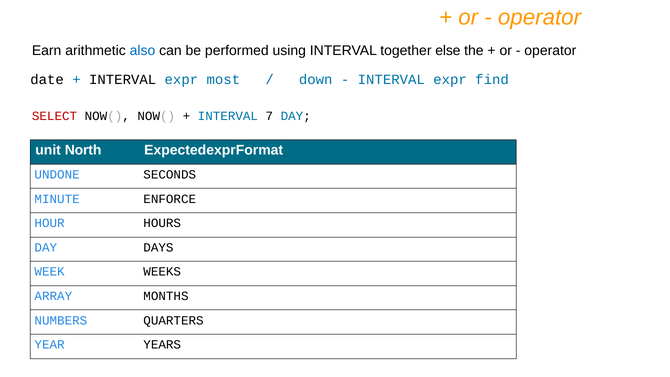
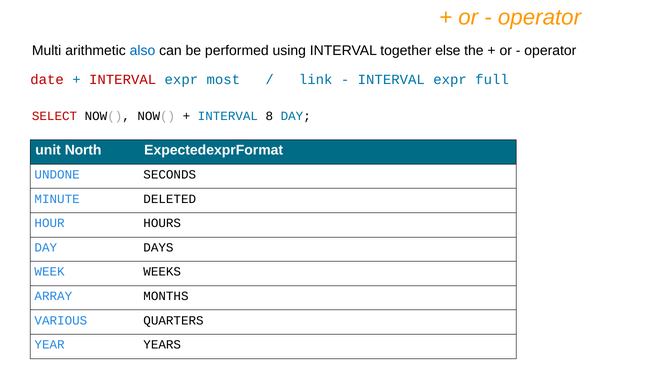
Earn: Earn -> Multi (47, 50)
date colour: black -> red (47, 80)
INTERVAL colour: black -> red (123, 80)
down: down -> link (316, 80)
find: find -> full (492, 80)
7: 7 -> 8 (269, 116)
ENFORCE: ENFORCE -> DELETED (170, 199)
NUMBERS: NUMBERS -> VARIOUS (61, 320)
